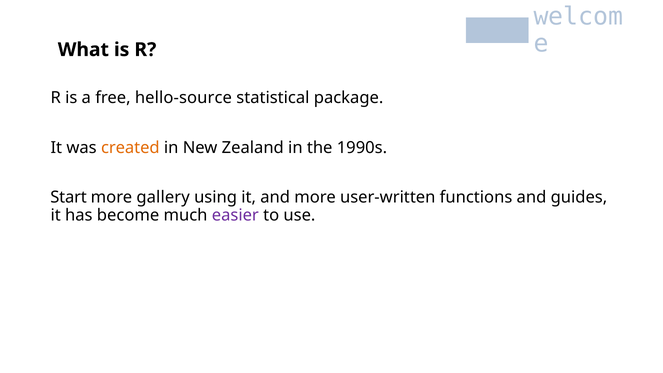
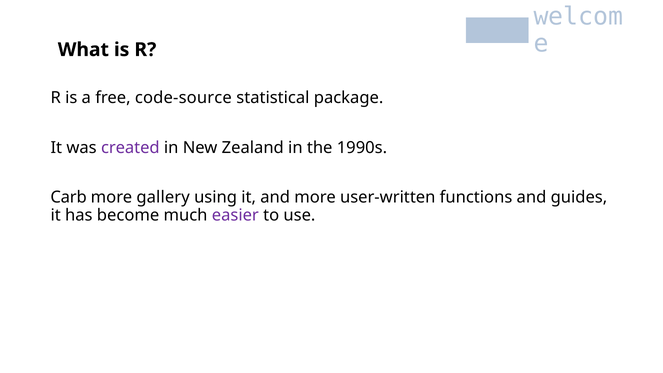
hello-source: hello-source -> code-source (183, 98)
created colour: orange -> purple (130, 148)
Start: Start -> Carb (69, 197)
